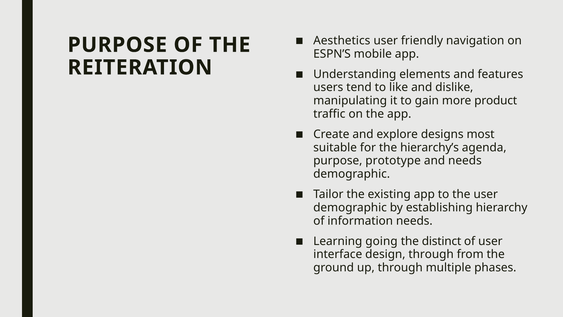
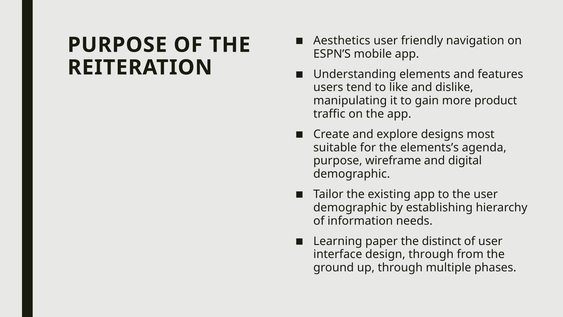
hierarchy’s: hierarchy’s -> elements’s (429, 147)
prototype: prototype -> wireframe (393, 161)
and needs: needs -> digital (465, 161)
going: going -> paper (382, 241)
